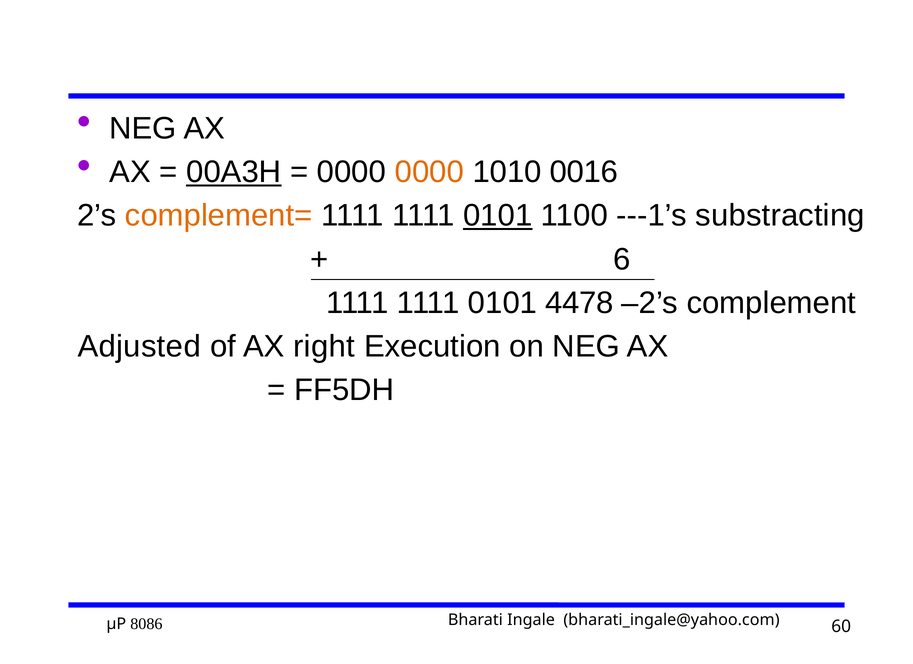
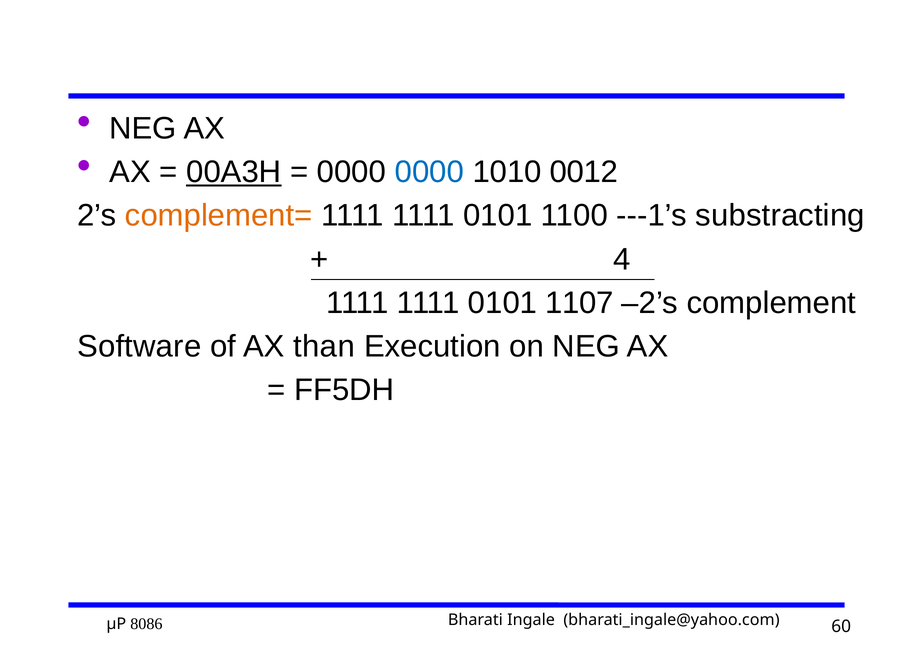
0000 colour: orange -> blue (429, 172)
0016: 0016 -> 0012 (584, 172)
0101 underline: present -> none (498, 216)
6: 6 -> 4 (622, 259)
4478: 4478 -> 1107 (579, 303)
Adjusted: Adjusted -> Software (139, 347)
right: right -> than (324, 347)
